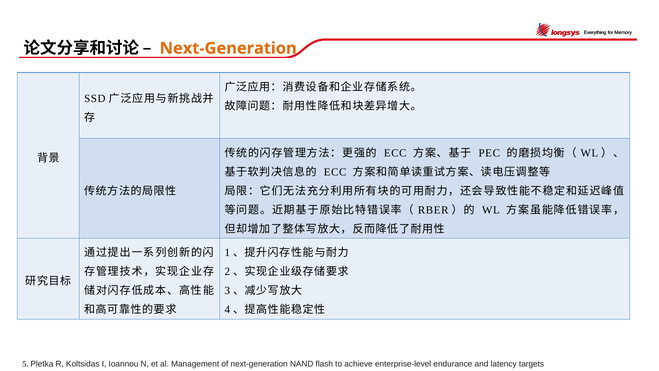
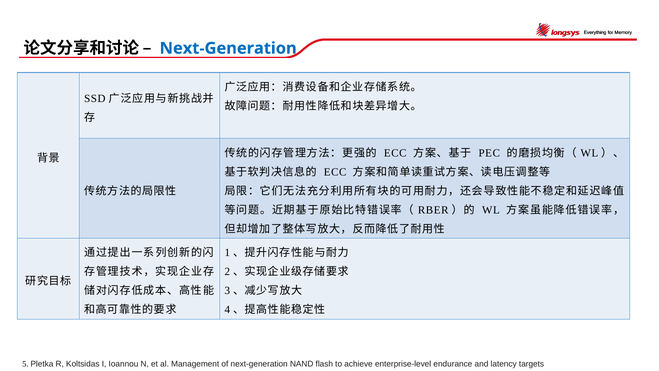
Next-Generation colour: orange -> blue (228, 48)
